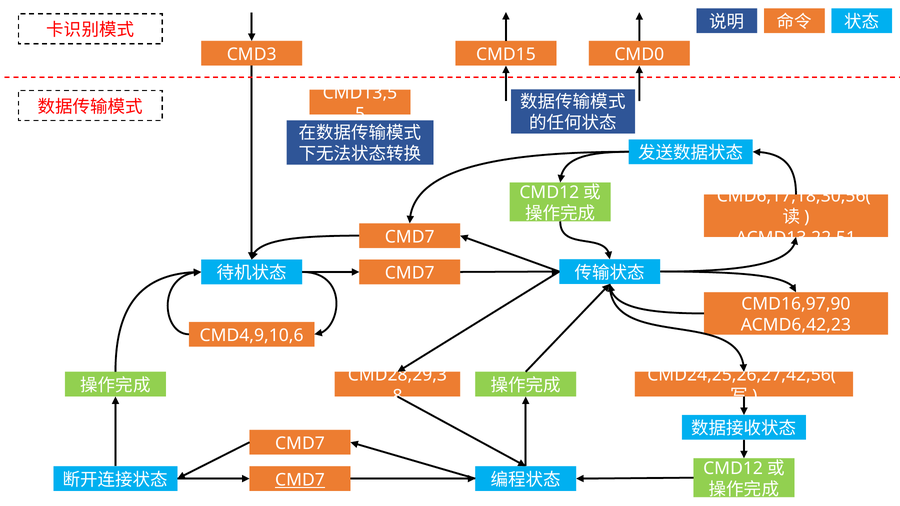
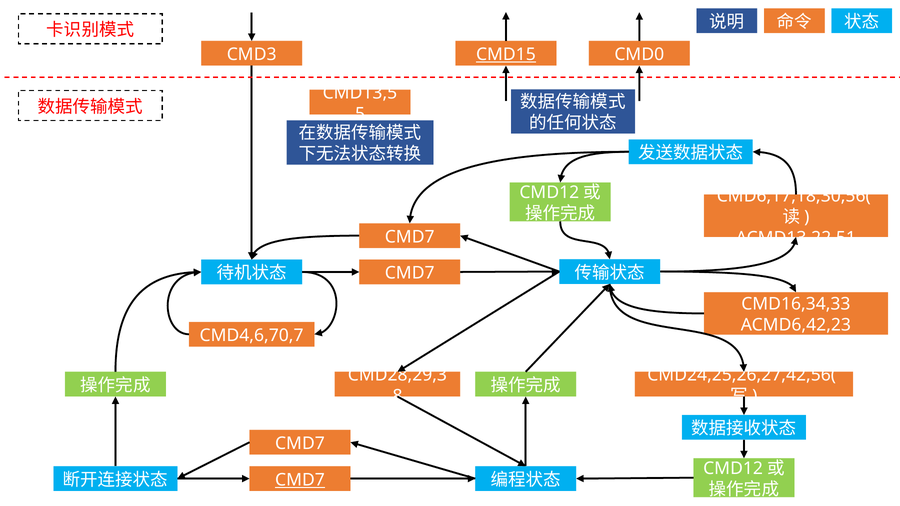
CMD15 underline: none -> present (506, 54)
CMD16,97,90: CMD16,97,90 -> CMD16,34,33 (796, 304)
CMD4,9,10,6: CMD4,9,10,6 -> CMD4,6,70,7 (252, 336)
